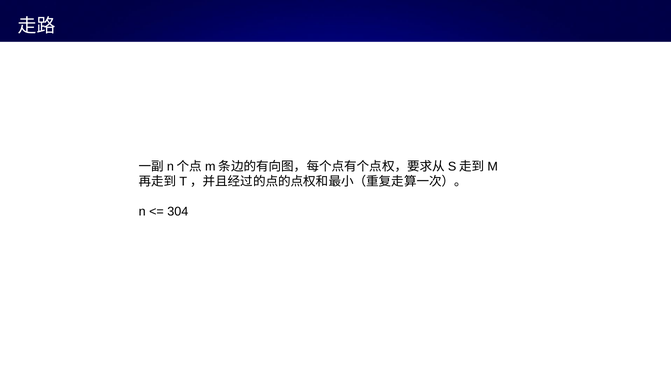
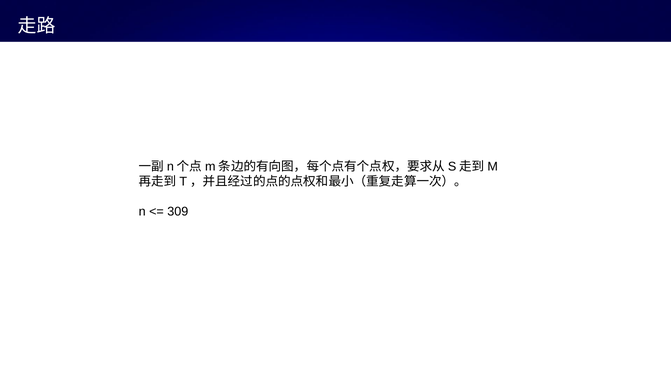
304: 304 -> 309 (178, 212)
